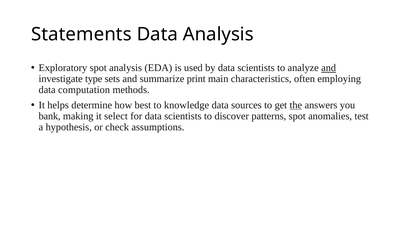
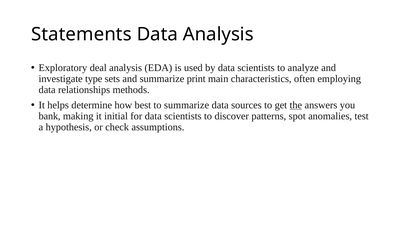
Exploratory spot: spot -> deal (98, 68)
and underline: present -> none (329, 68)
computation: computation -> relationships (84, 90)
to knowledge: knowledge -> summarize (187, 105)
select: select -> initial (116, 116)
